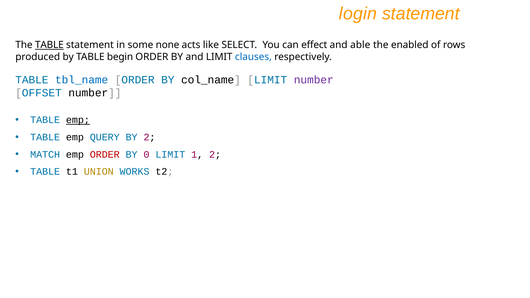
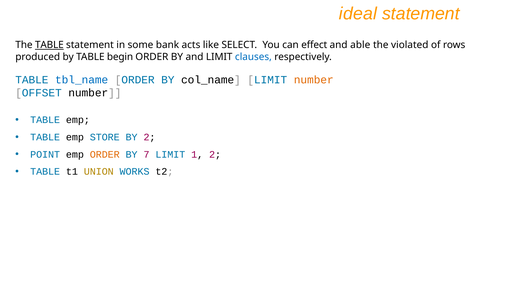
login: login -> ideal (358, 14)
none: none -> bank (167, 45)
enabled: enabled -> violated (410, 45)
number colour: purple -> orange (314, 80)
emp underline: present -> none (78, 120)
QUERY: QUERY -> STORE (105, 137)
MATCH: MATCH -> POINT (45, 155)
ORDER colour: red -> orange (105, 155)
0: 0 -> 7 (146, 155)
